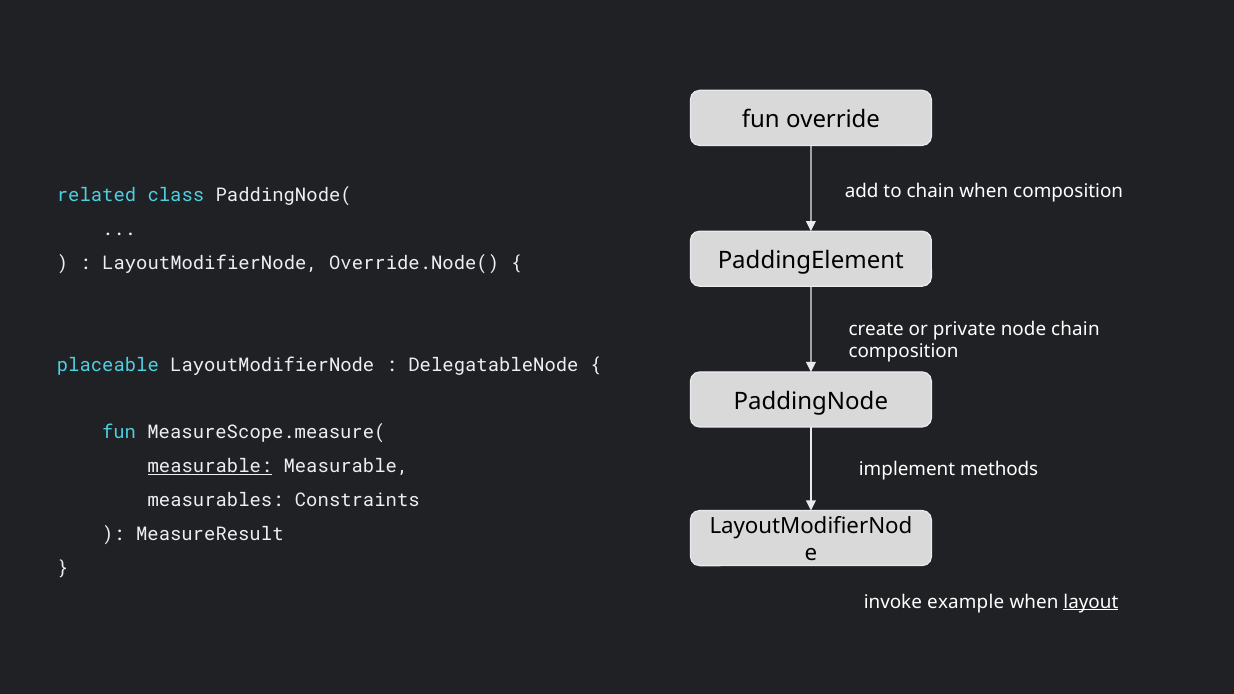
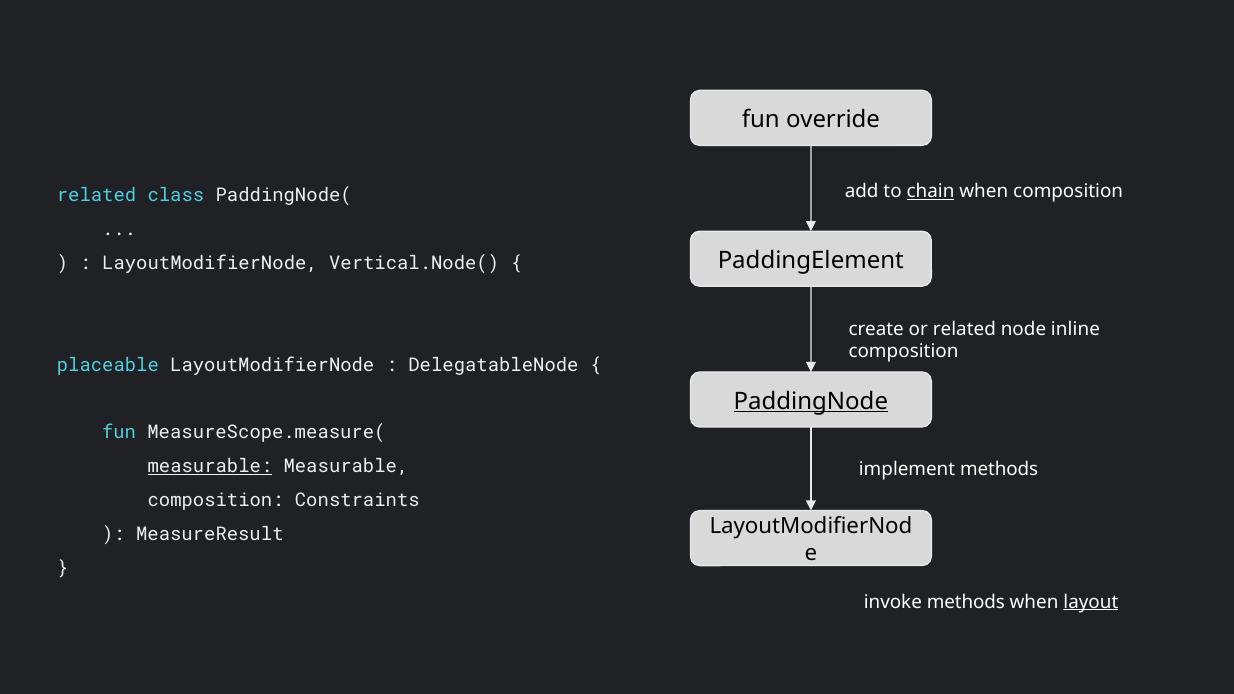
chain underline: none -> present (931, 191)
Override.Node(: Override.Node( -> Vertical.Node( (414, 263)
or private: private -> related (964, 329)
node chain: chain -> inline (1075, 329)
PaddingNode underline: none -> present (811, 401)
measurables: measurables -> composition (216, 501)
invoke example: example -> methods (966, 602)
